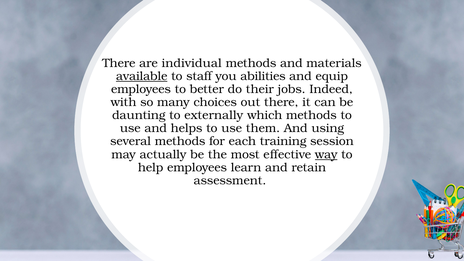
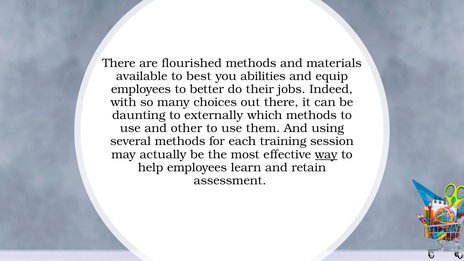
individual: individual -> flourished (192, 63)
available underline: present -> none (142, 76)
staff: staff -> best (199, 76)
helps: helps -> other (186, 128)
